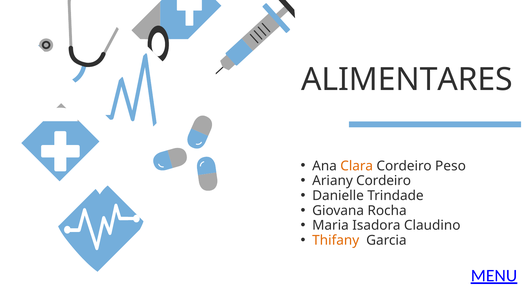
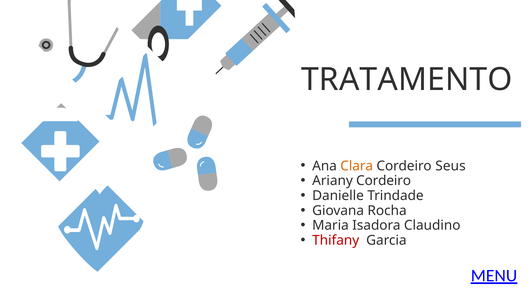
ALIMENTARES: ALIMENTARES -> TRATAMENTO (407, 80)
Peso: Peso -> Seus (450, 166)
Thifany colour: orange -> red (336, 241)
